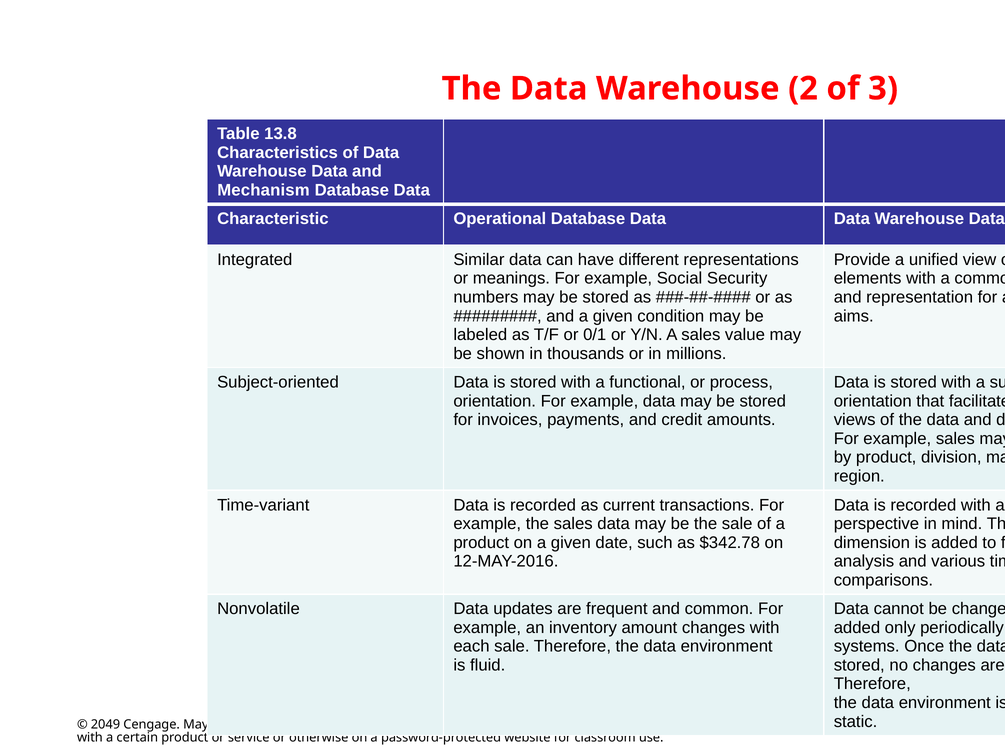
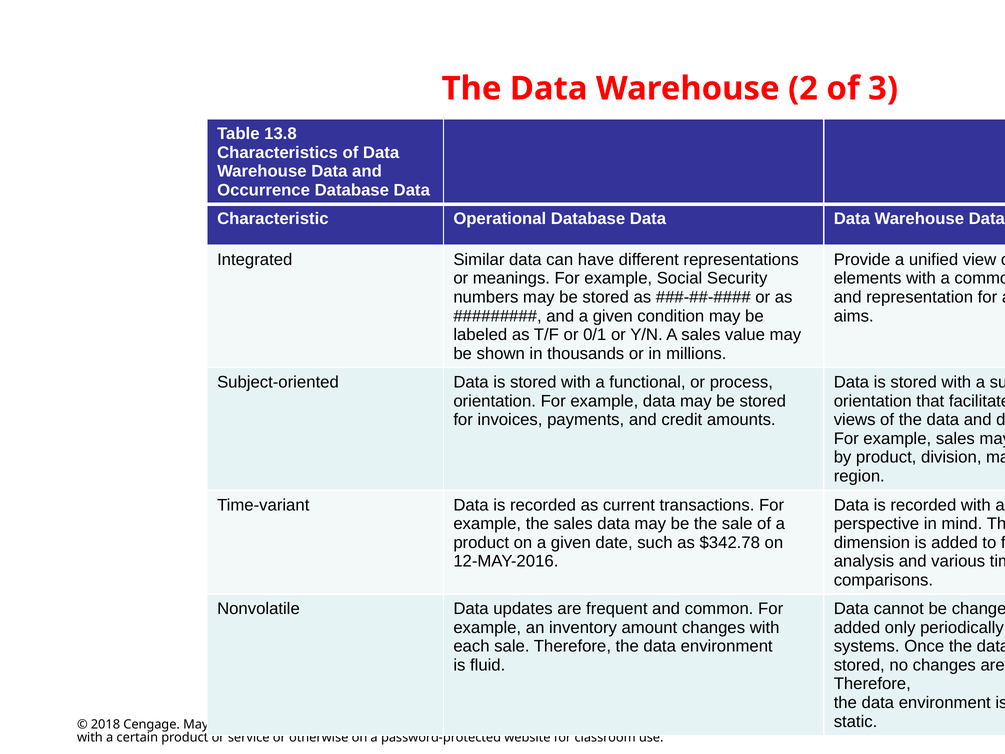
Mechanism: Mechanism -> Occurrence (264, 190)
2049: 2049 -> 2018 (105, 724)
